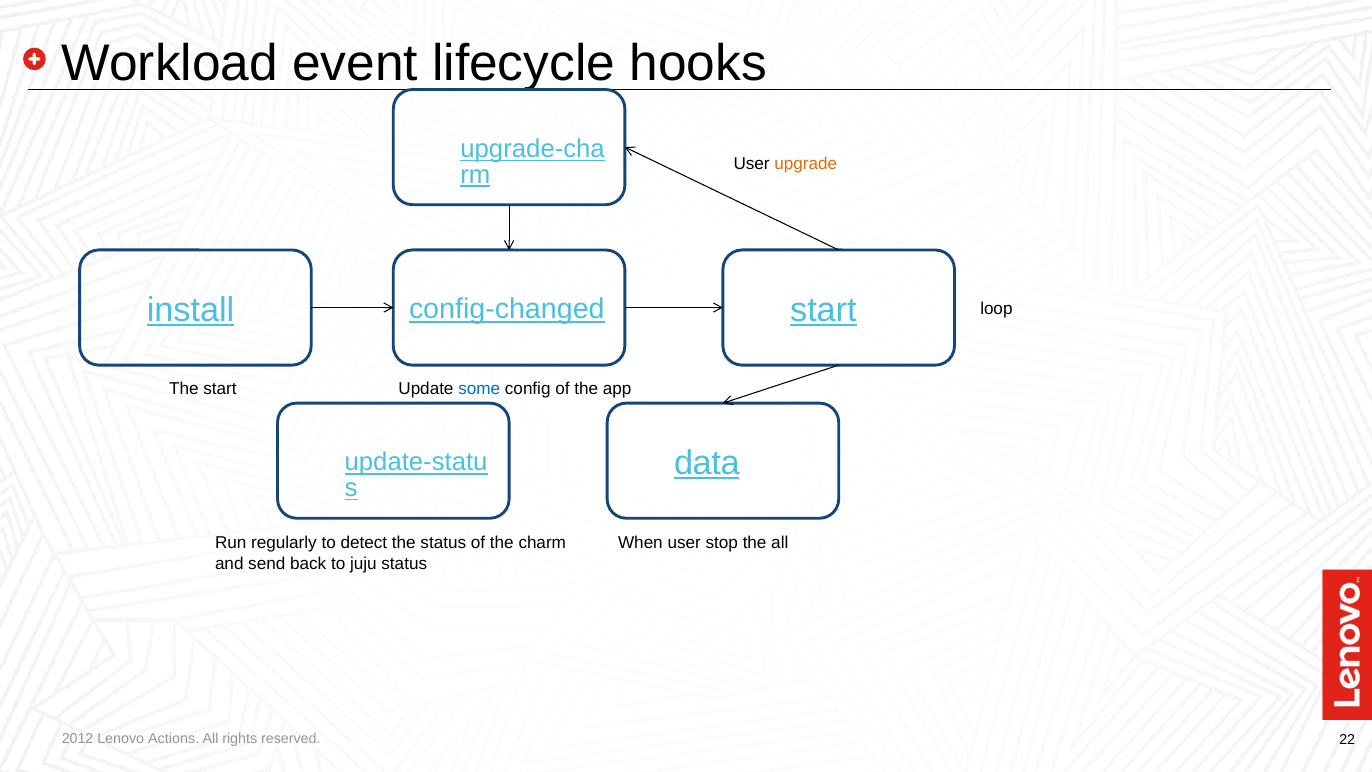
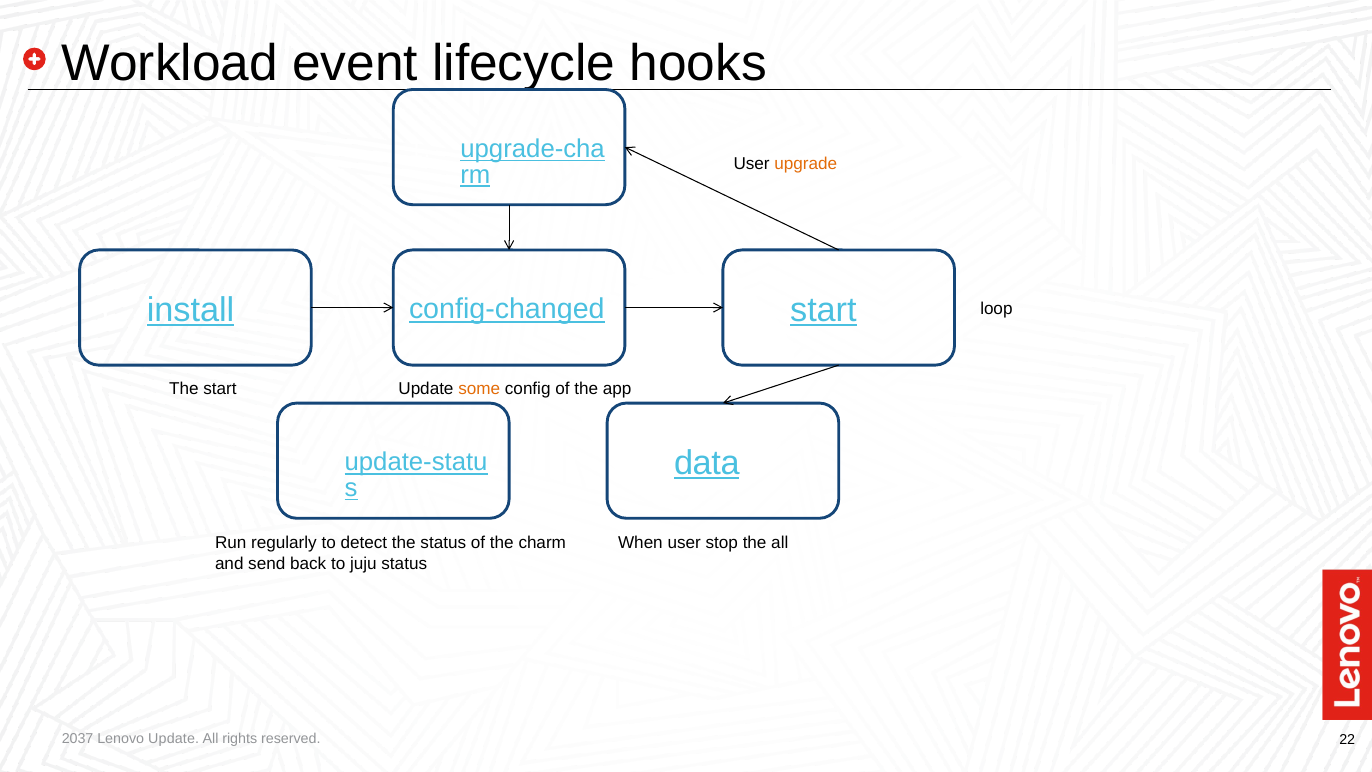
some colour: blue -> orange (479, 388)
2012: 2012 -> 2037 (78, 738)
Lenovo Actions: Actions -> Update (174, 738)
